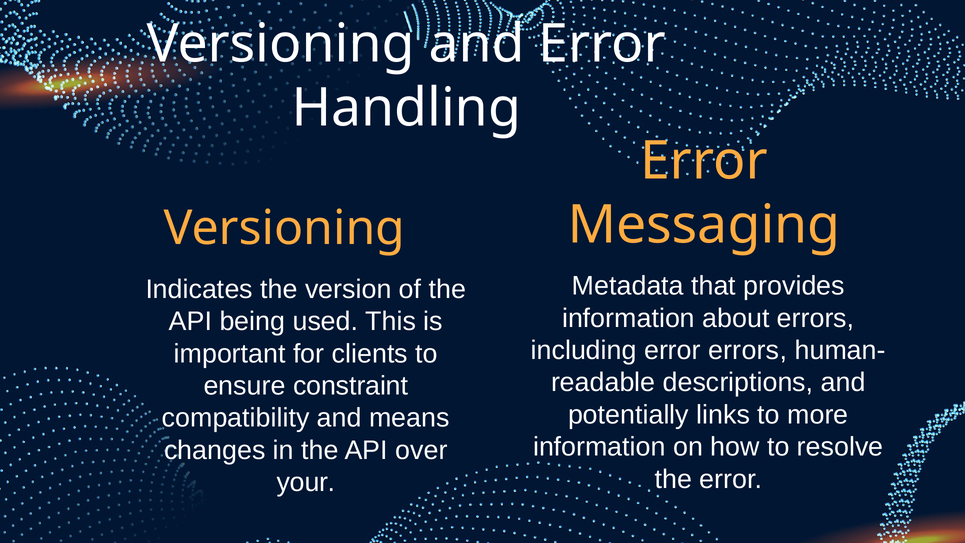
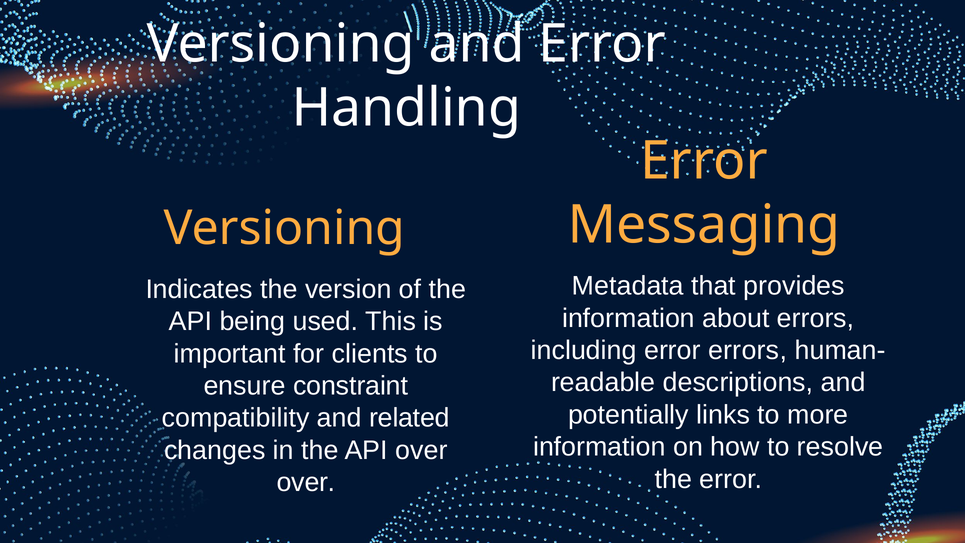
means: means -> related (409, 418)
your: your -> over (306, 482)
